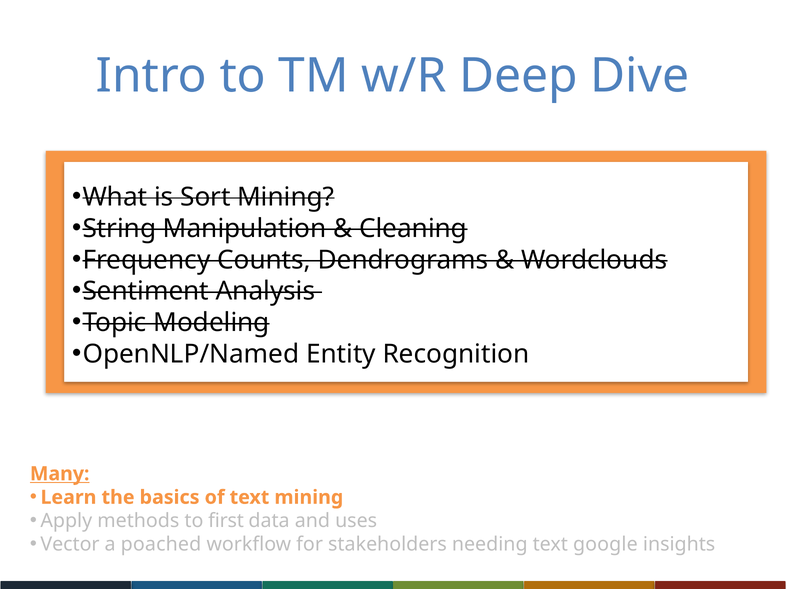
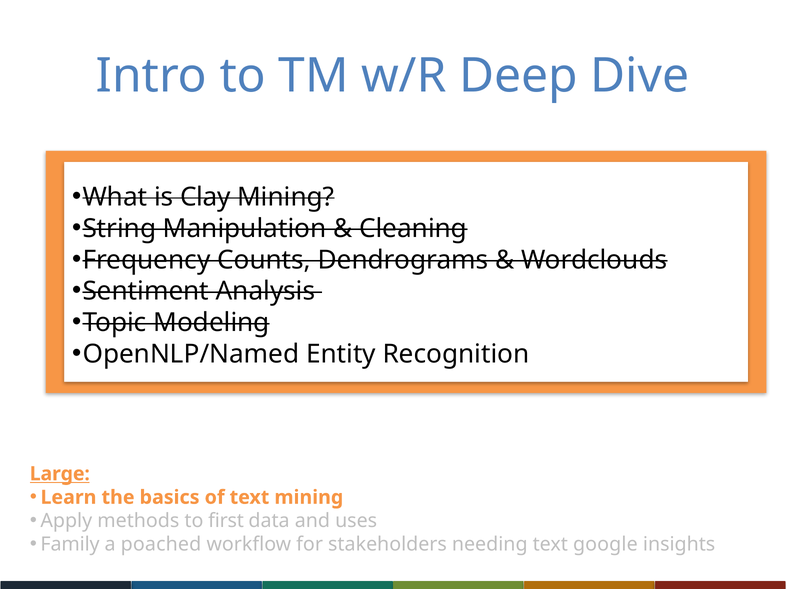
Sort: Sort -> Clay (205, 197)
Many: Many -> Large (60, 474)
Vector: Vector -> Family (70, 545)
